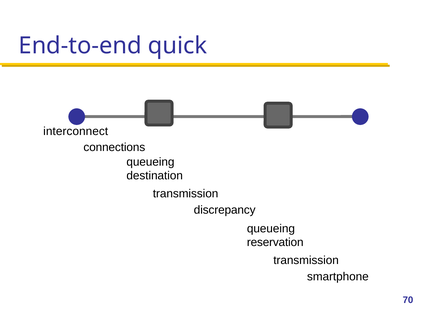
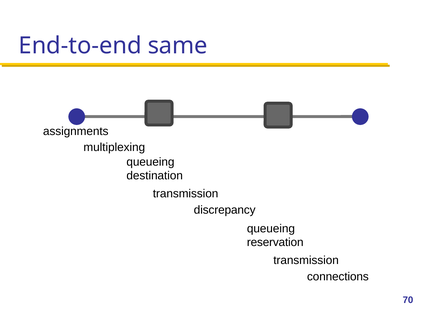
quick: quick -> same (178, 46)
interconnect: interconnect -> assignments (76, 131)
connections: connections -> multiplexing (114, 148)
smartphone: smartphone -> connections (338, 277)
